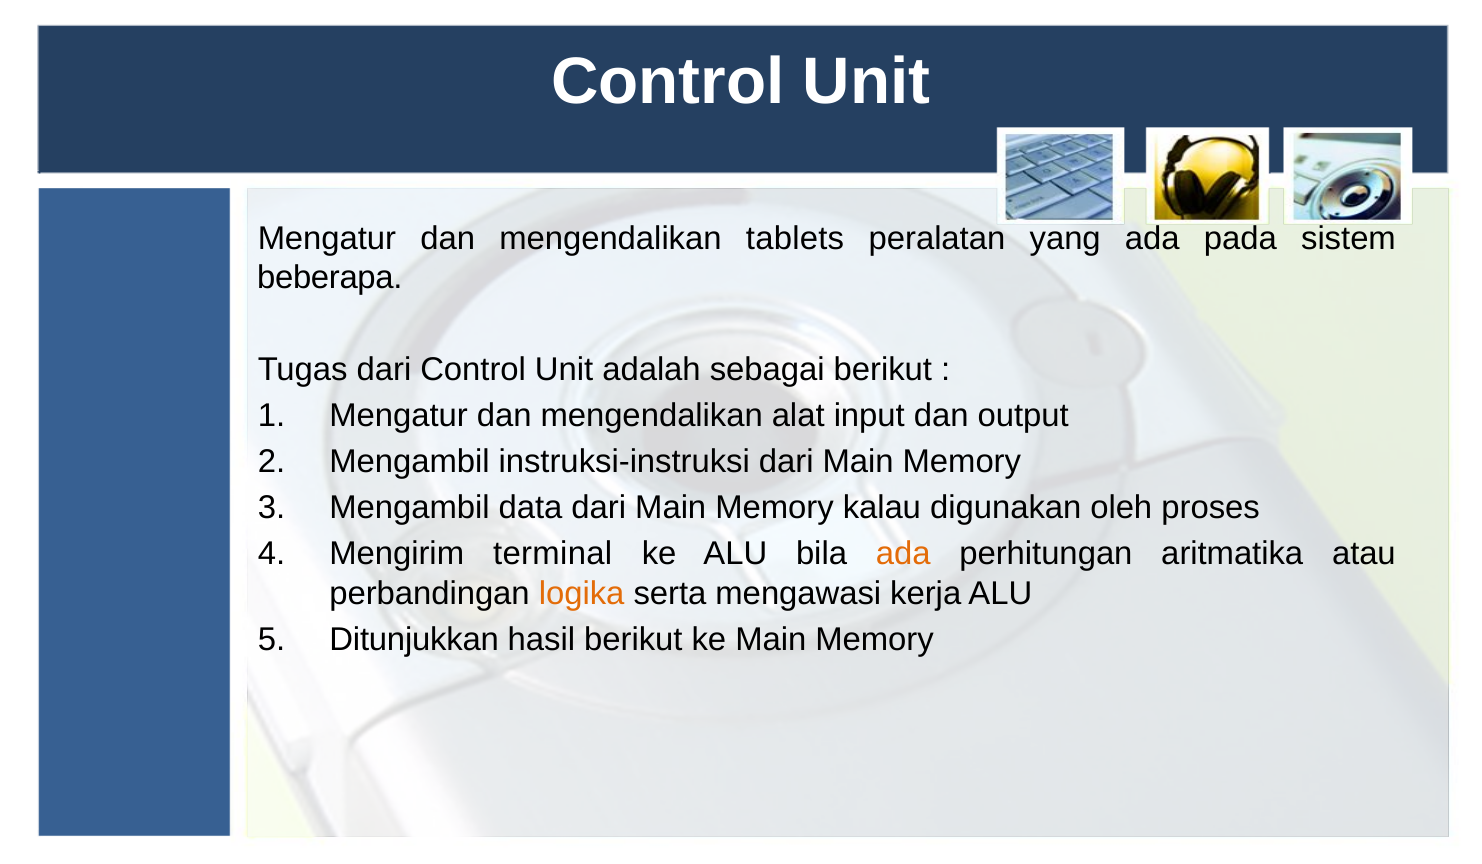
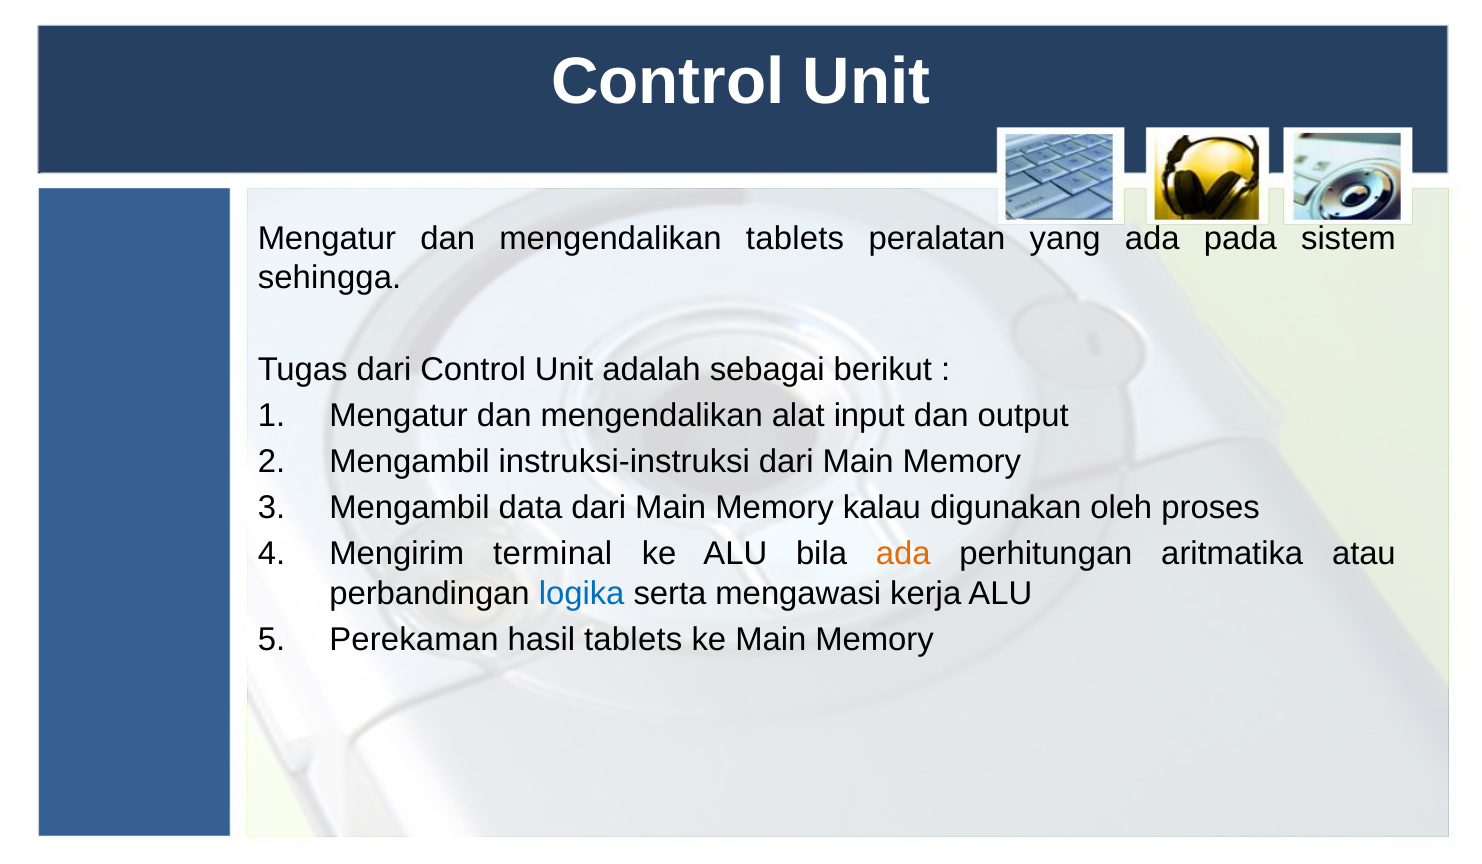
beberapa: beberapa -> sehingga (330, 278)
logika colour: orange -> blue (582, 593)
Ditunjukkan: Ditunjukkan -> Perekaman (414, 639)
hasil berikut: berikut -> tablets (633, 639)
